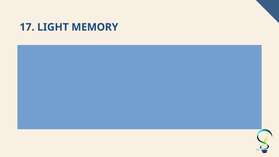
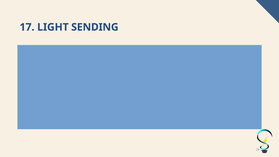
MEMORY: MEMORY -> SENDING (95, 27)
